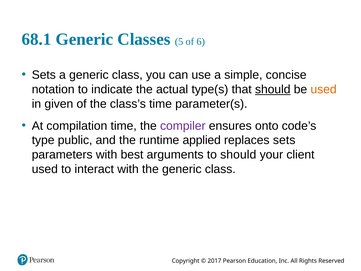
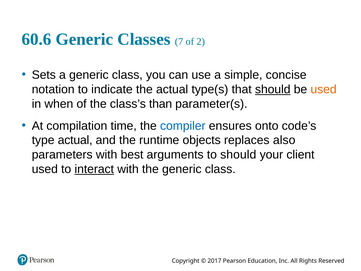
68.1: 68.1 -> 60.6 (37, 39)
5: 5 -> 7 (179, 41)
6: 6 -> 2 (201, 41)
given: given -> when (59, 104)
class’s time: time -> than (161, 104)
compiler colour: purple -> blue (183, 126)
type public: public -> actual (75, 140)
applied: applied -> objects (202, 140)
replaces sets: sets -> also (284, 140)
interact underline: none -> present (94, 169)
